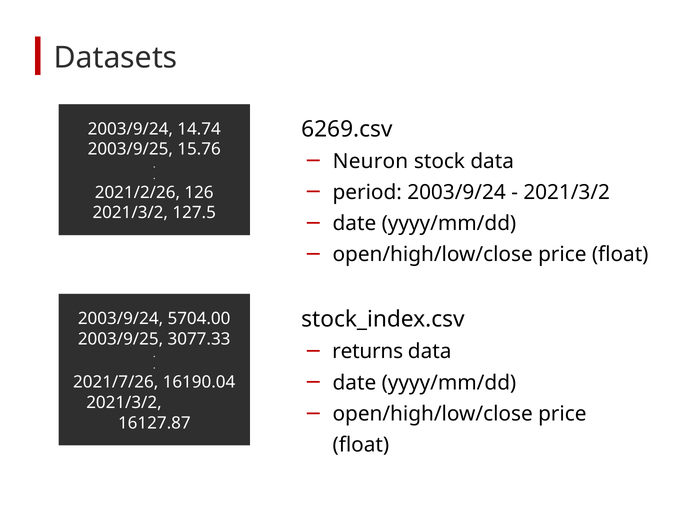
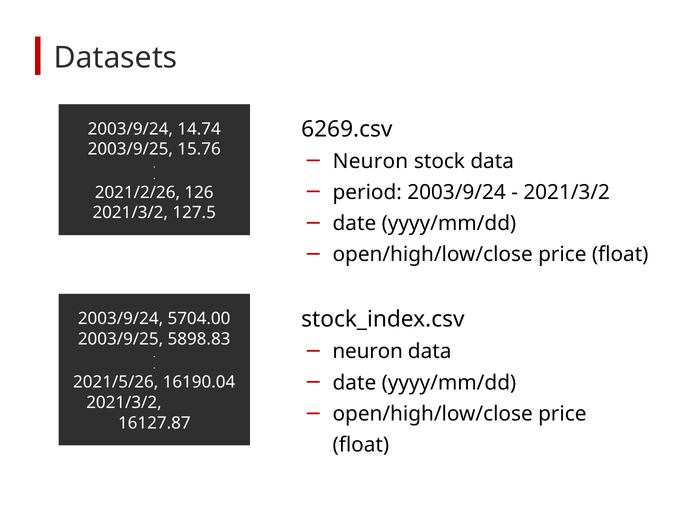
3077.33: 3077.33 -> 5898.83 (199, 340)
returns: returns -> neuron (368, 352)
2021/7/26: 2021/7/26 -> 2021/5/26 (116, 383)
